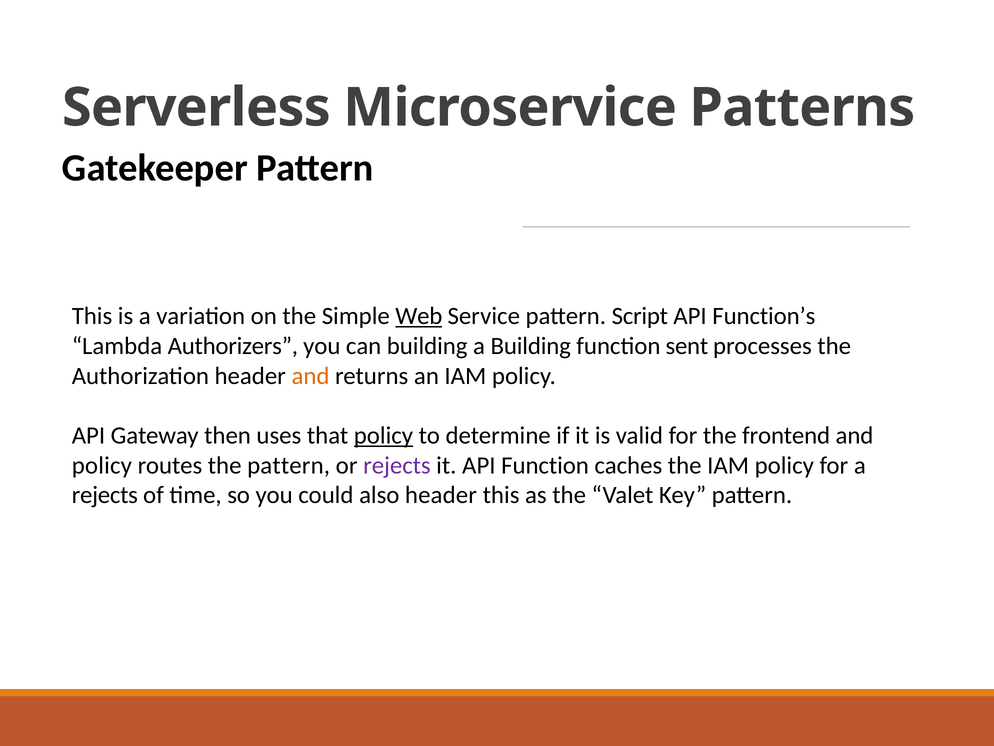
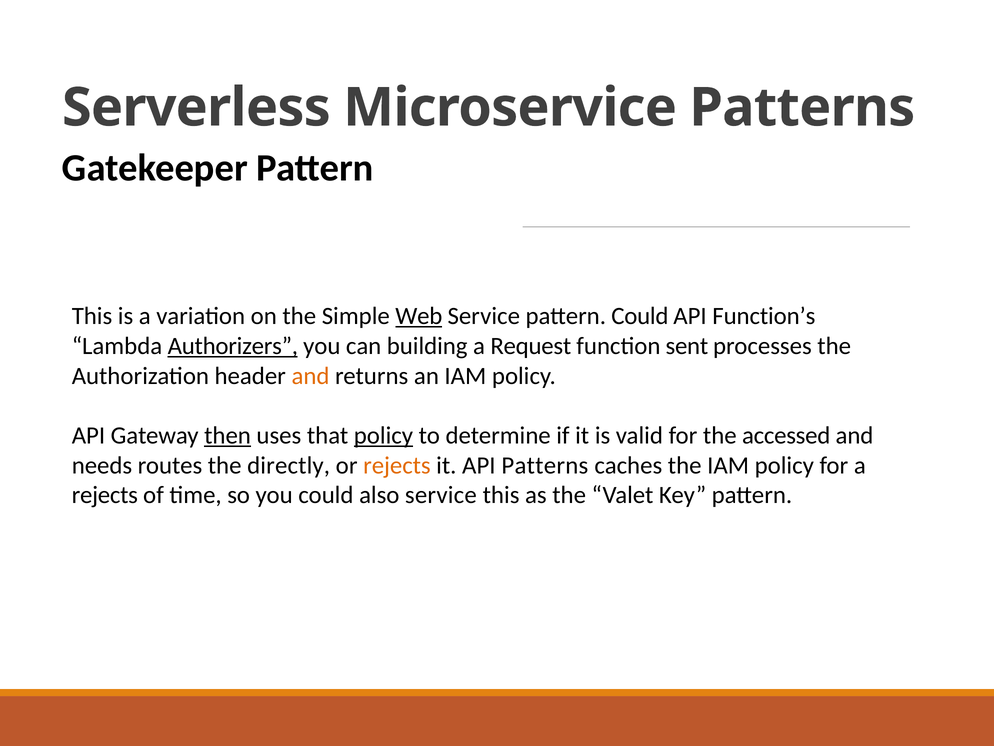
pattern Script: Script -> Could (640, 316)
Authorizers underline: none -> present (233, 346)
a Building: Building -> Request (531, 346)
then underline: none -> present (228, 435)
frontend: frontend -> accessed (786, 435)
policy: policy -> needs (102, 465)
the pattern: pattern -> directly (289, 465)
rejects colour: purple -> orange (397, 465)
API Function: Function -> Patterns (545, 465)
also header: header -> service (441, 495)
